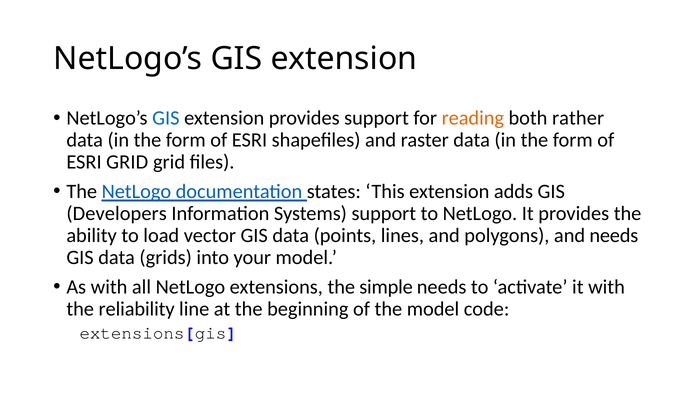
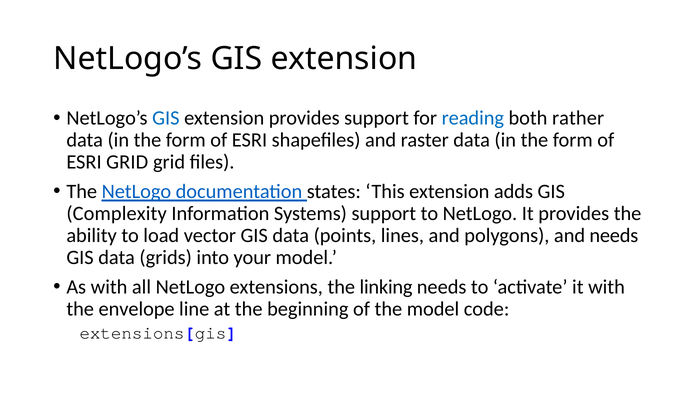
reading colour: orange -> blue (473, 118)
Developers: Developers -> Complexity (117, 214)
simple: simple -> linking (386, 287)
reliability: reliability -> envelope (137, 309)
